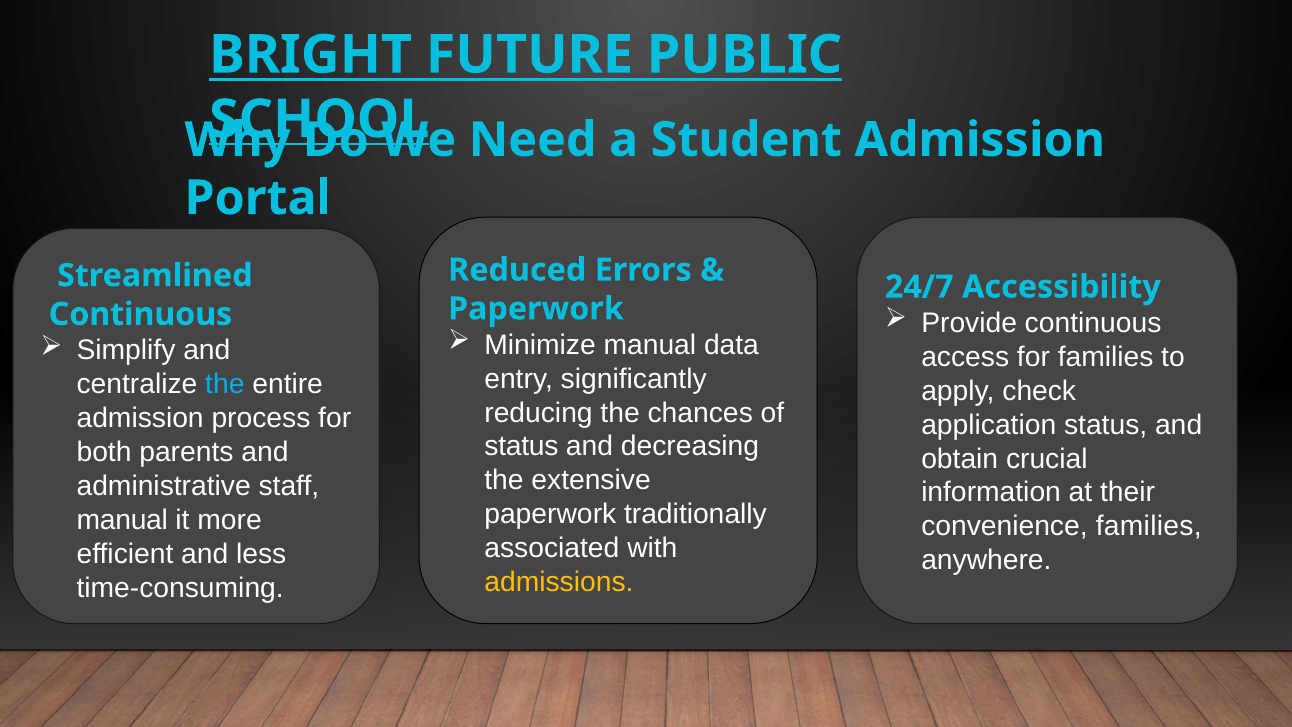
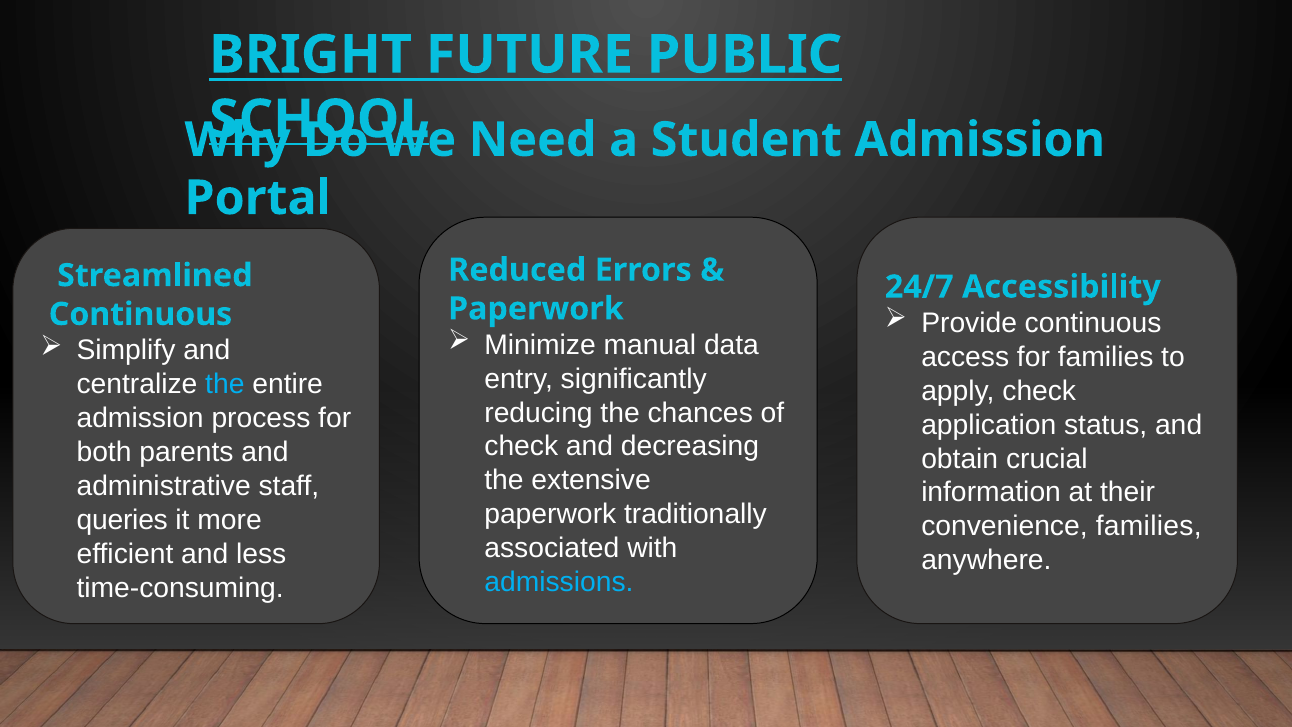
status: status -> check (521, 446)
manual: manual -> queries (122, 520)
admissions colour: yellow -> light blue (559, 582)
